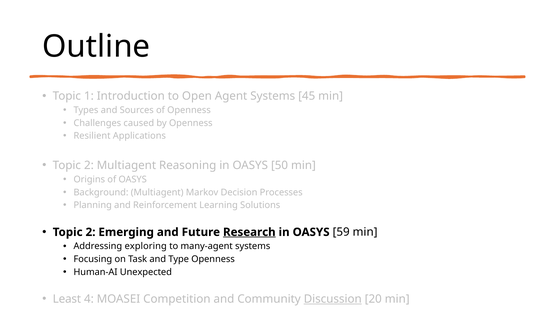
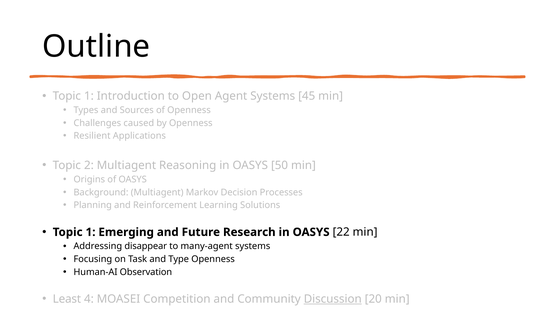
2: 2 -> 1 (91, 232)
Research underline: present -> none (249, 232)
59: 59 -> 22 (341, 232)
exploring: exploring -> disappear (146, 246)
Unexpected: Unexpected -> Observation (146, 272)
